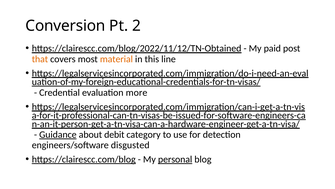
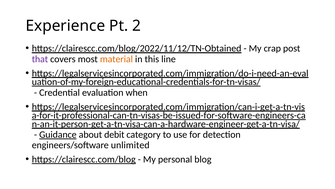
Conversion: Conversion -> Experience (65, 26)
paid: paid -> crap (272, 48)
that colour: orange -> purple (40, 59)
more: more -> when (137, 92)
disgusted: disgusted -> unlimited (130, 145)
personal underline: present -> none (175, 159)
